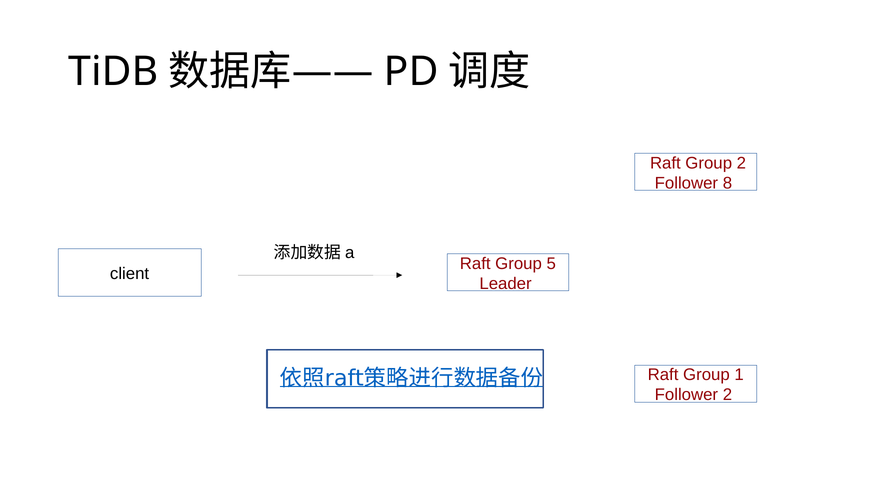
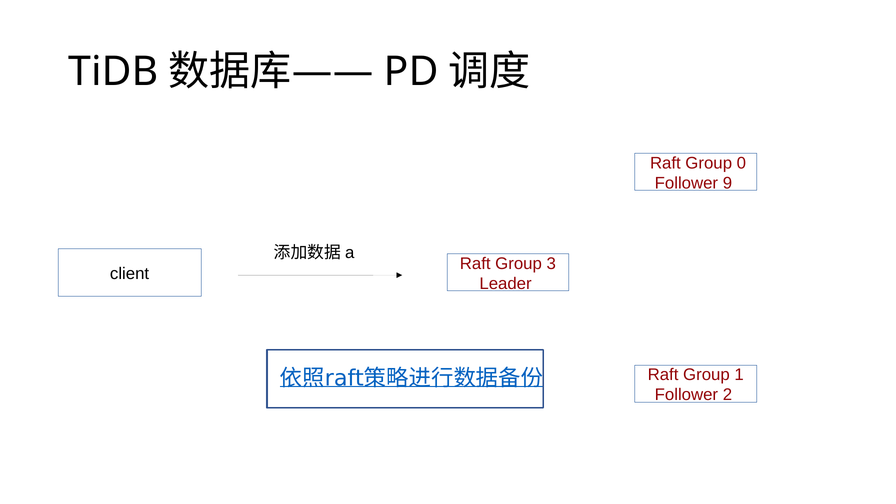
Group 2: 2 -> 0 (741, 163)
8: 8 -> 9 (727, 183)
5: 5 -> 3 (551, 264)
